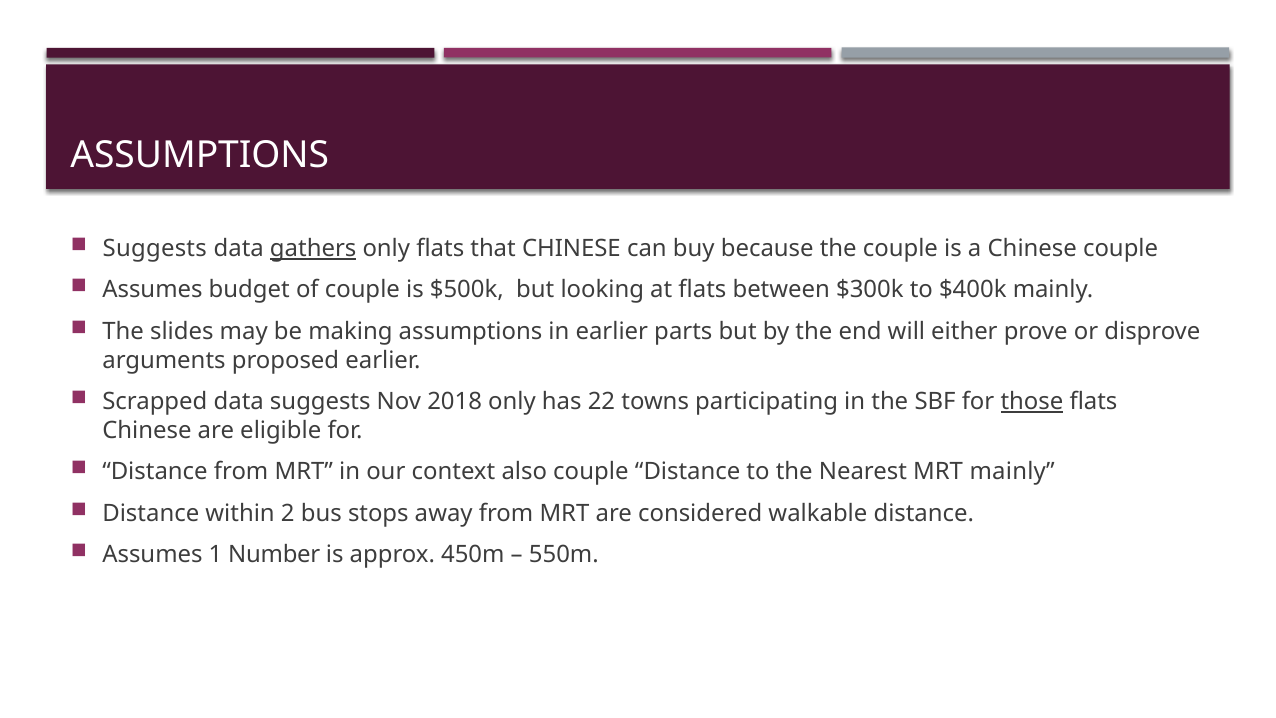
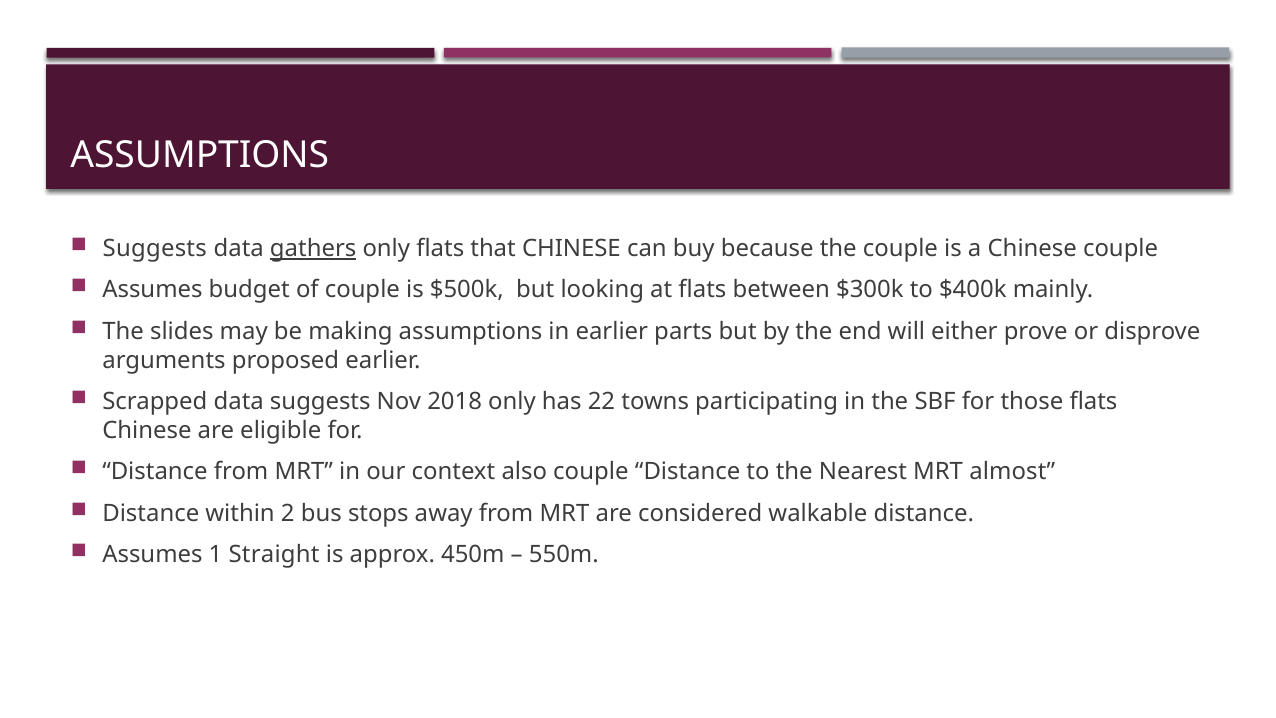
those underline: present -> none (1032, 402)
MRT mainly: mainly -> almost (1012, 472)
Number: Number -> Straight (274, 555)
